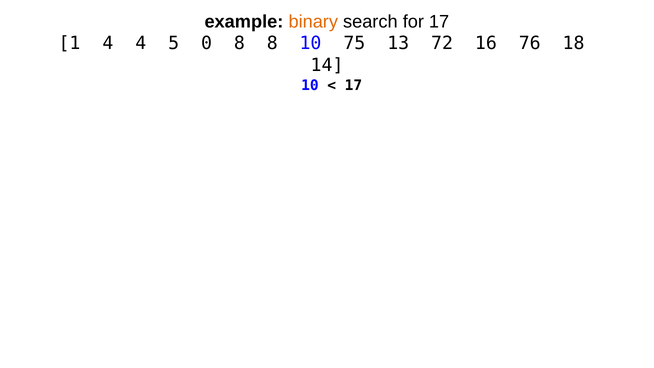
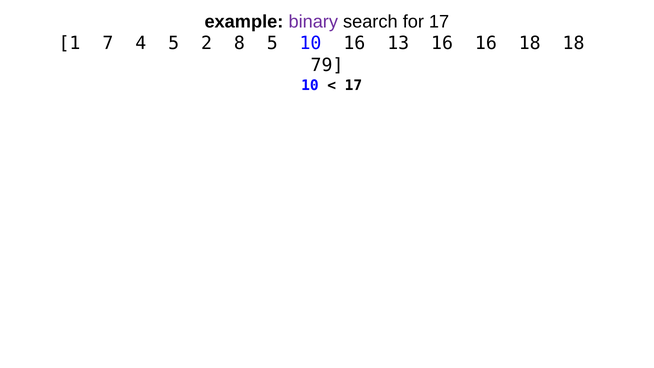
binary colour: orange -> purple (313, 22)
1 4: 4 -> 7 (108, 43)
0: 0 -> 2 (207, 43)
8 8: 8 -> 5 (272, 43)
10 75: 75 -> 16 (354, 43)
13 72: 72 -> 16 (442, 43)
16 76: 76 -> 18 (530, 43)
14: 14 -> 79 (327, 65)
